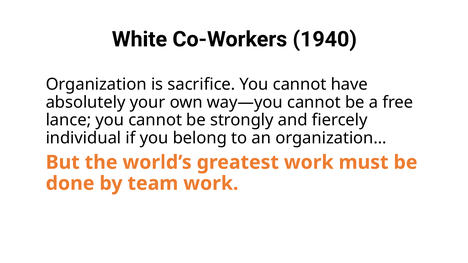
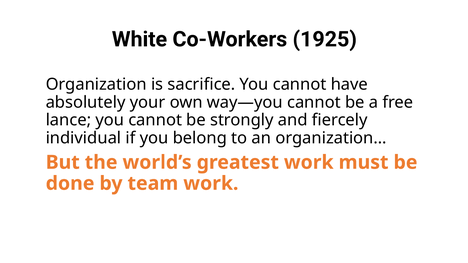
1940: 1940 -> 1925 (325, 39)
